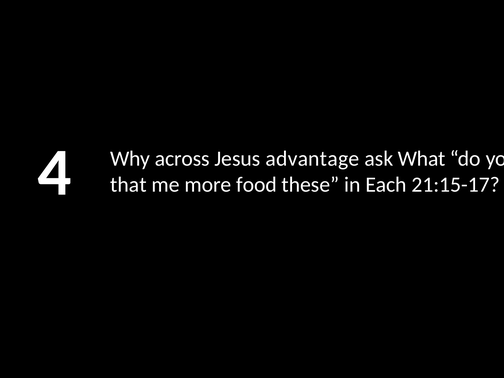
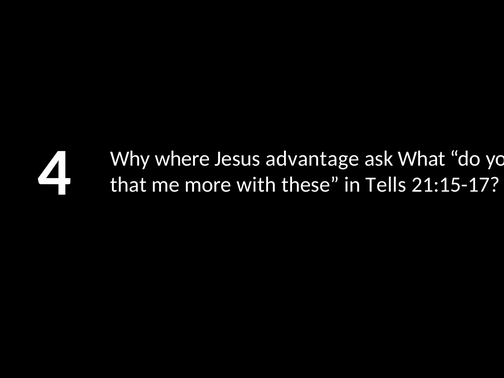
across: across -> where (182, 159)
food: food -> with (256, 185)
Each: Each -> Tells (386, 185)
